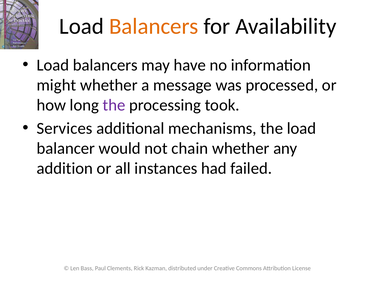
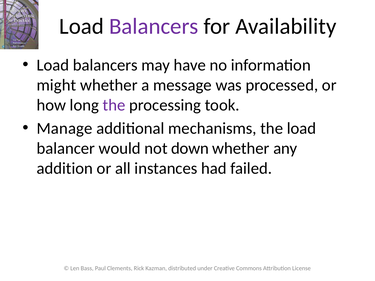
Balancers colour: orange -> purple (154, 26)
Services: Services -> Manage (65, 128)
chain: chain -> down (190, 149)
